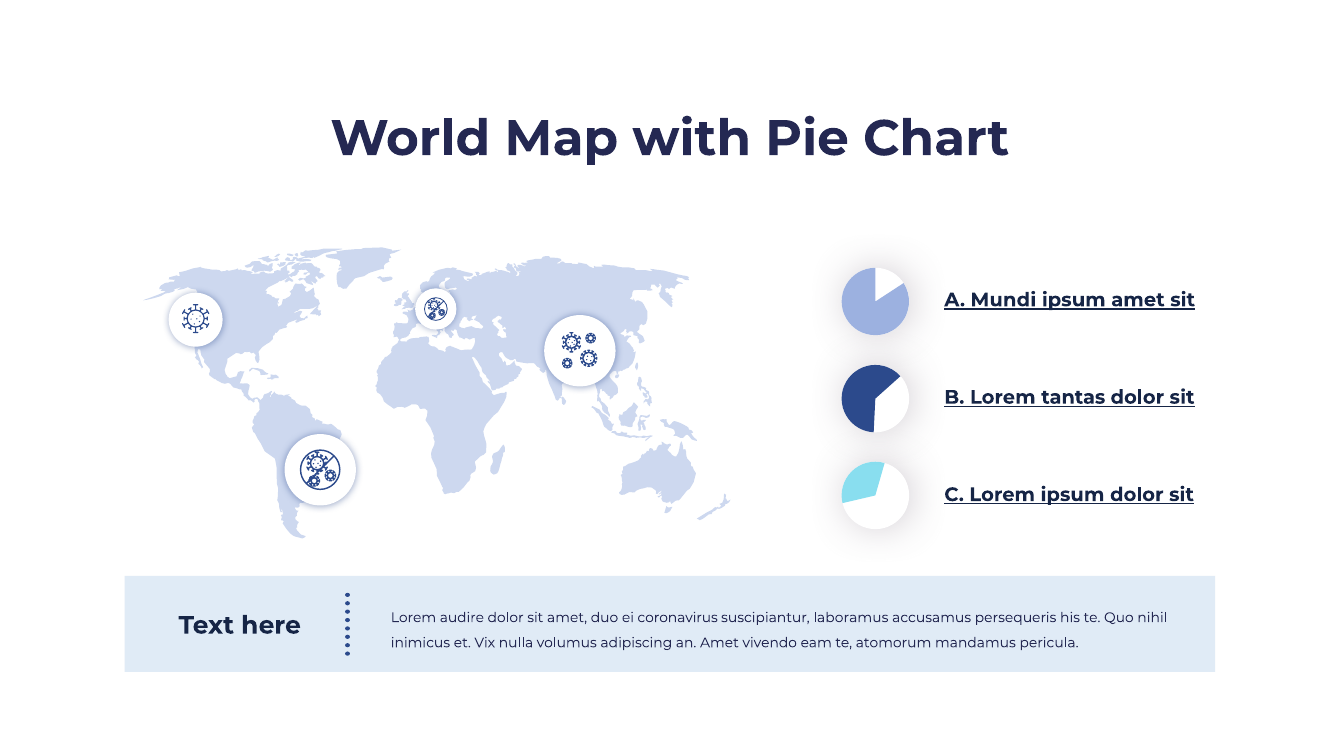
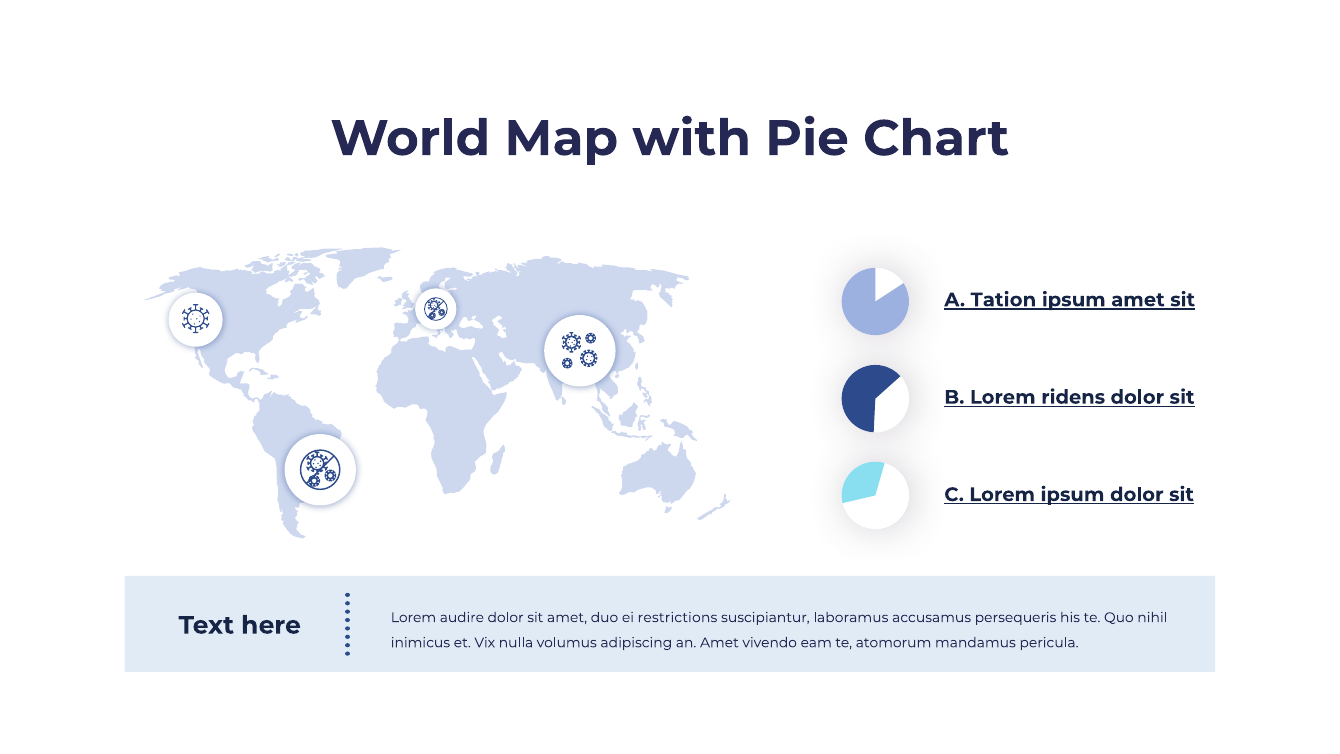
Mundi: Mundi -> Tation (1003, 300)
tantas: tantas -> ridens (1073, 397)
coronavirus: coronavirus -> restrictions (677, 617)
